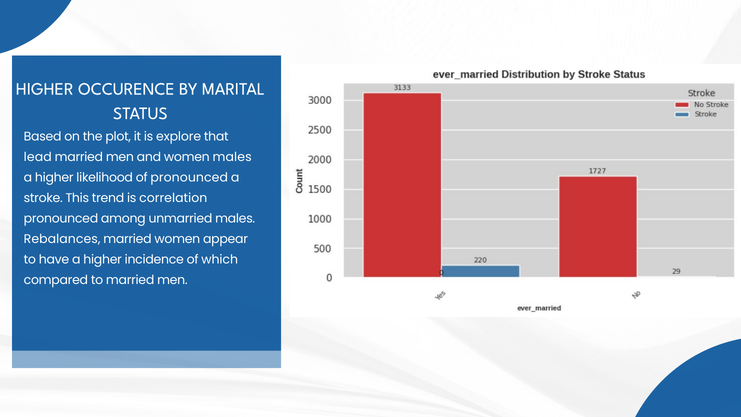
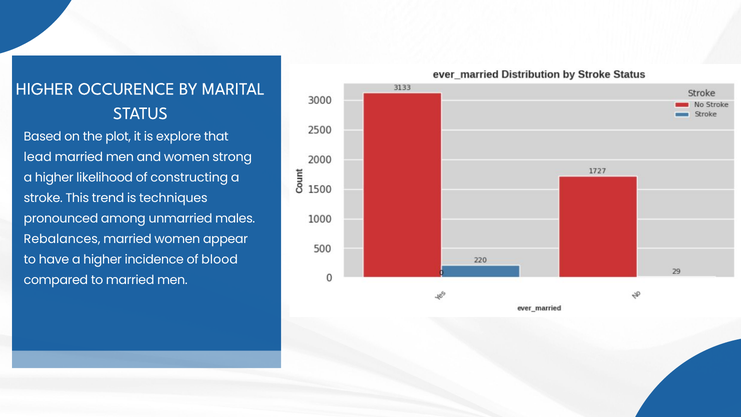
women males: males -> strong (232, 157)
of pronounced: pronounced -> constructing (189, 177)
correlation: correlation -> techniques (173, 198)
which: which -> blood (220, 259)
